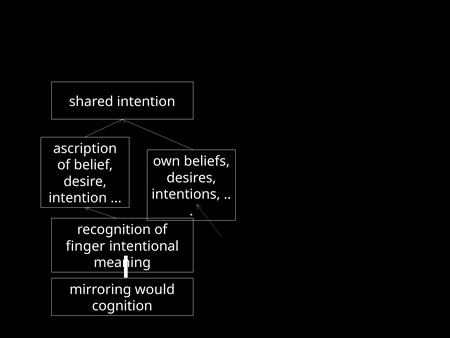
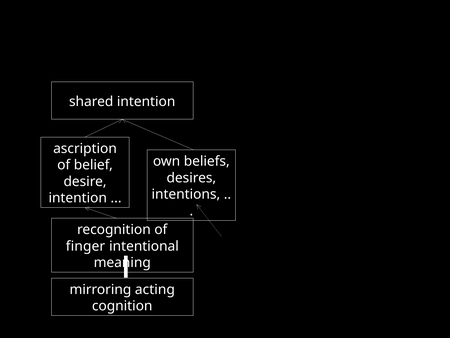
would: would -> acting (155, 289)
